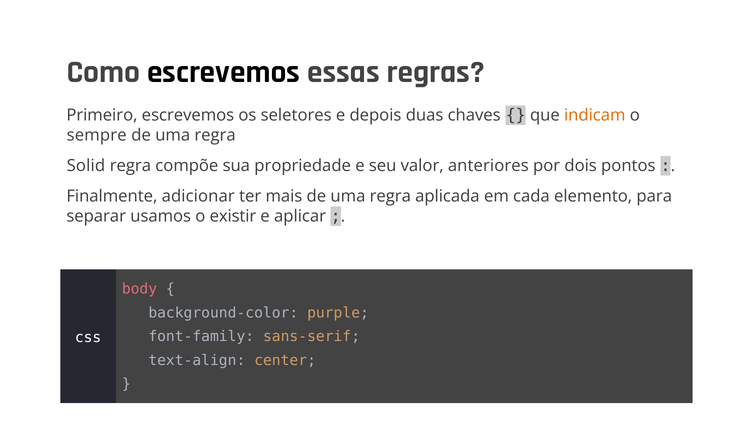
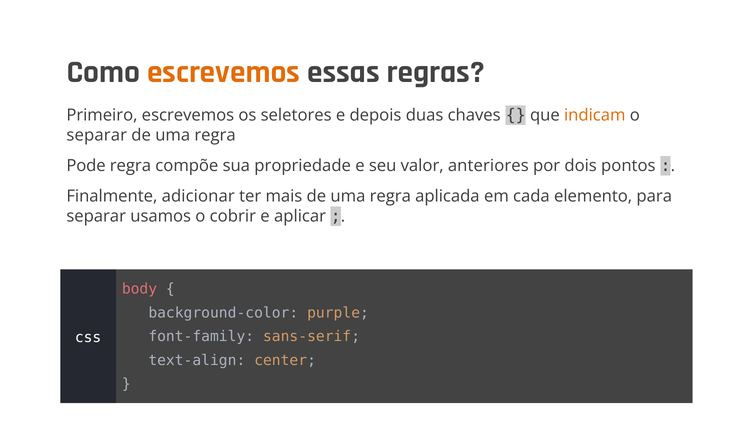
escrevemos colour: black -> orange (224, 72)
sempre: sempre -> separar (97, 135)
Solid: Solid -> Pode (86, 166)
existir: existir -> cobrir (233, 216)
